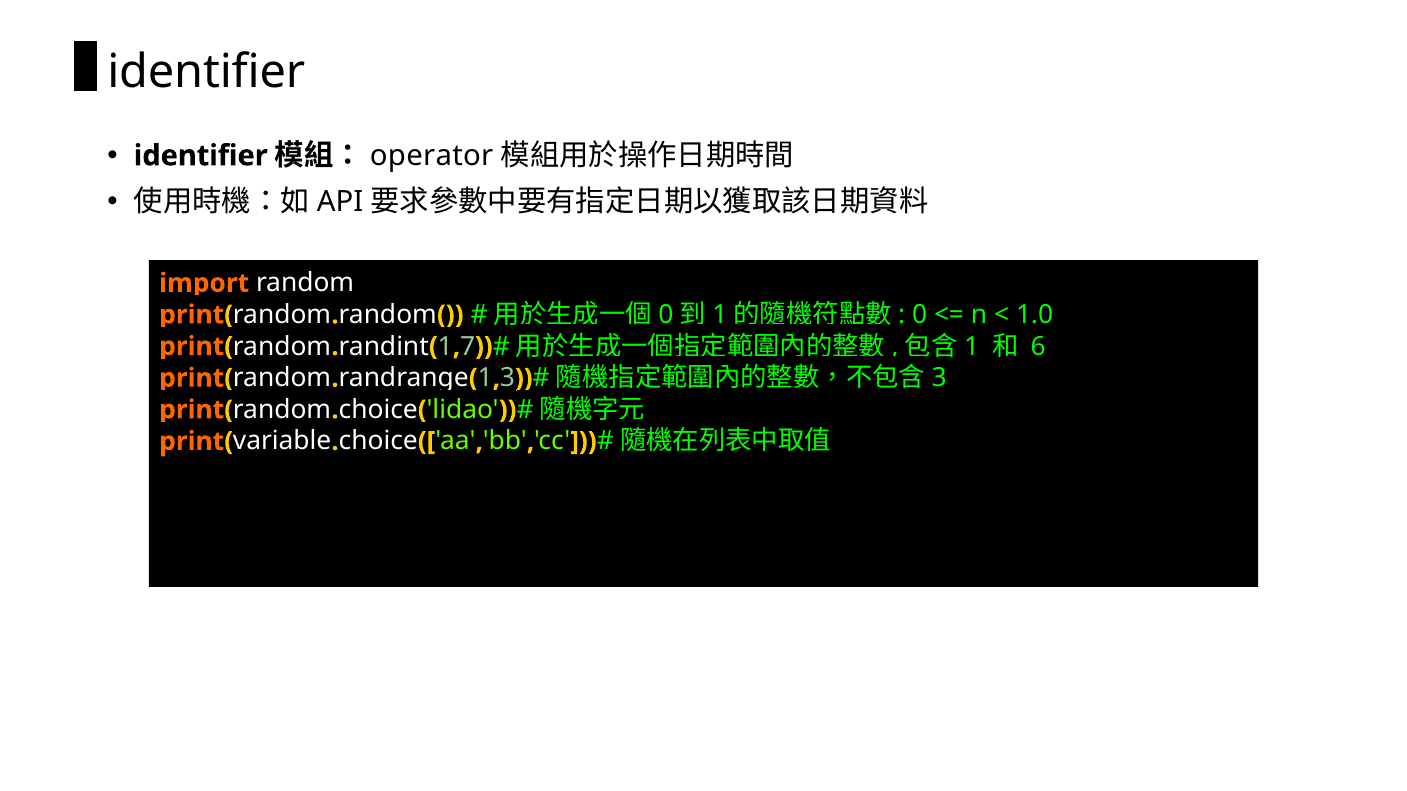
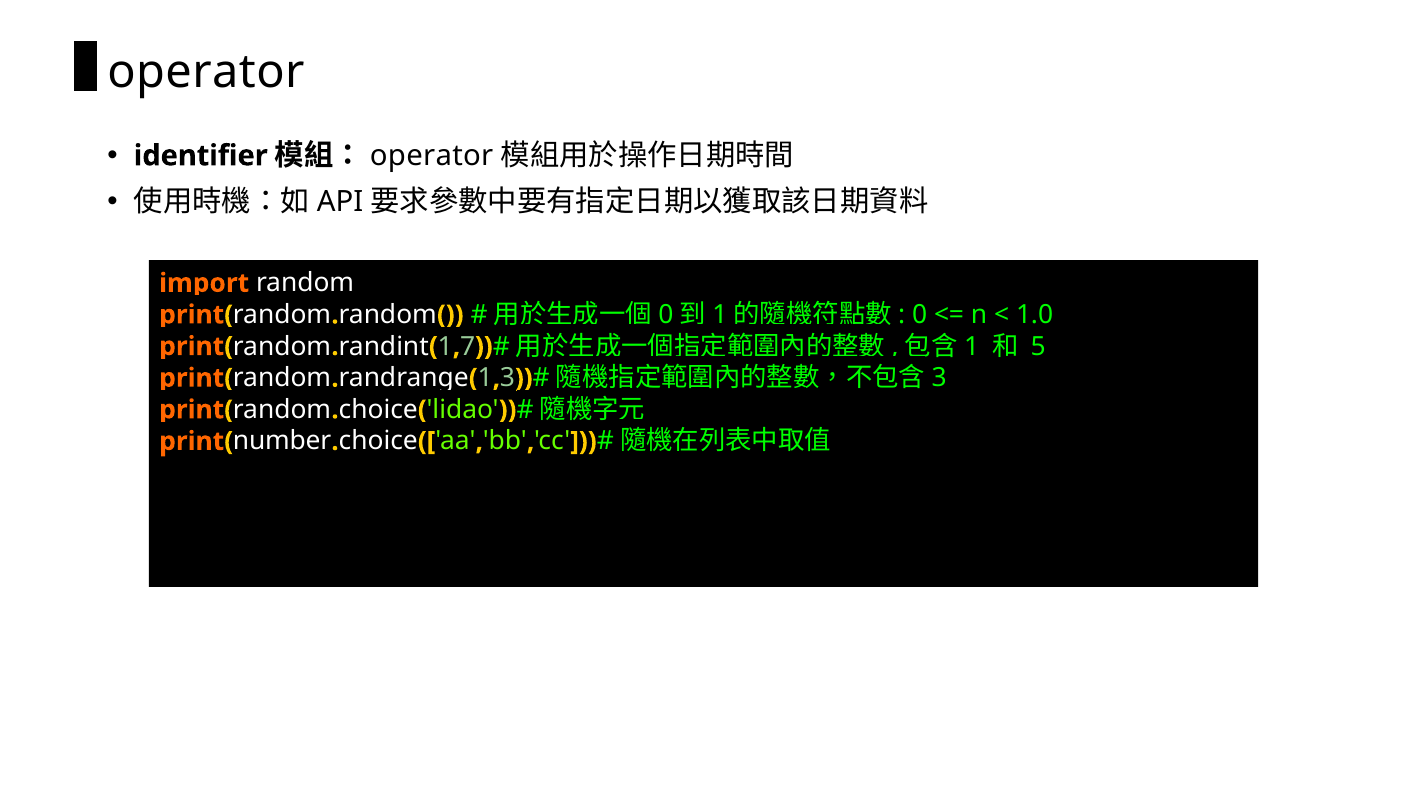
identifier: identifier -> operator (206, 72)
6: 6 -> 5 (1038, 347)
variable: variable -> number (282, 442)
